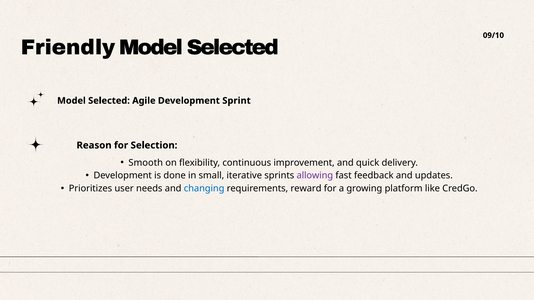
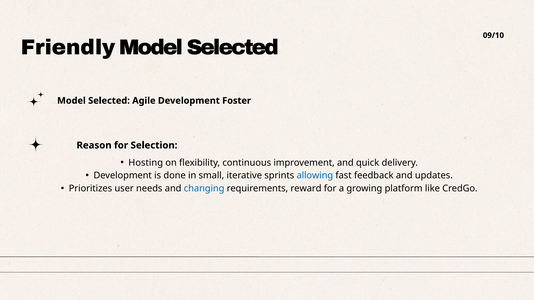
Sprint: Sprint -> Foster (237, 101)
Smooth: Smooth -> Hosting (146, 163)
allowing colour: purple -> blue (315, 176)
